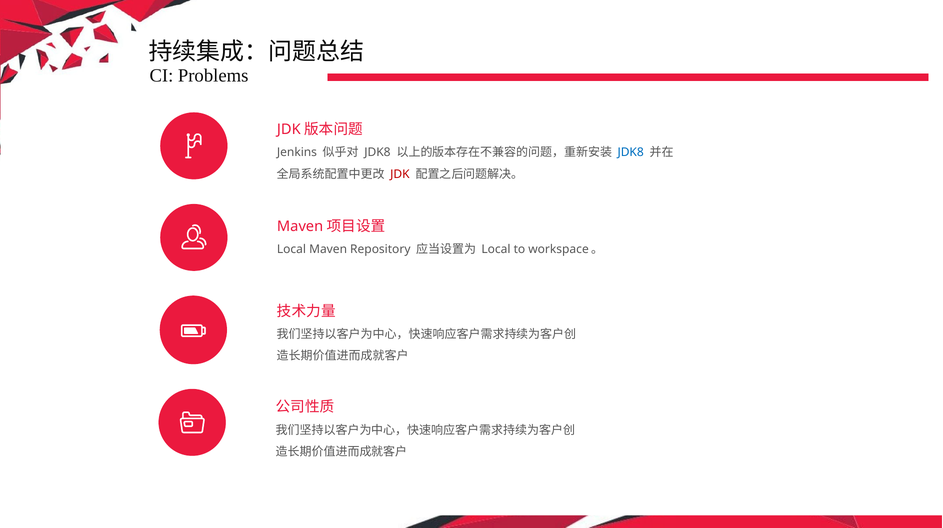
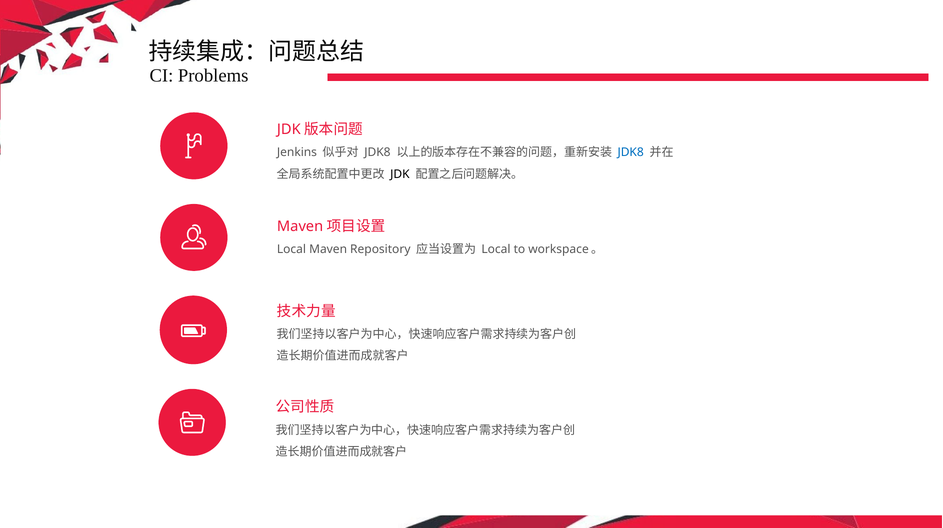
JDK colour: red -> black (400, 174)
